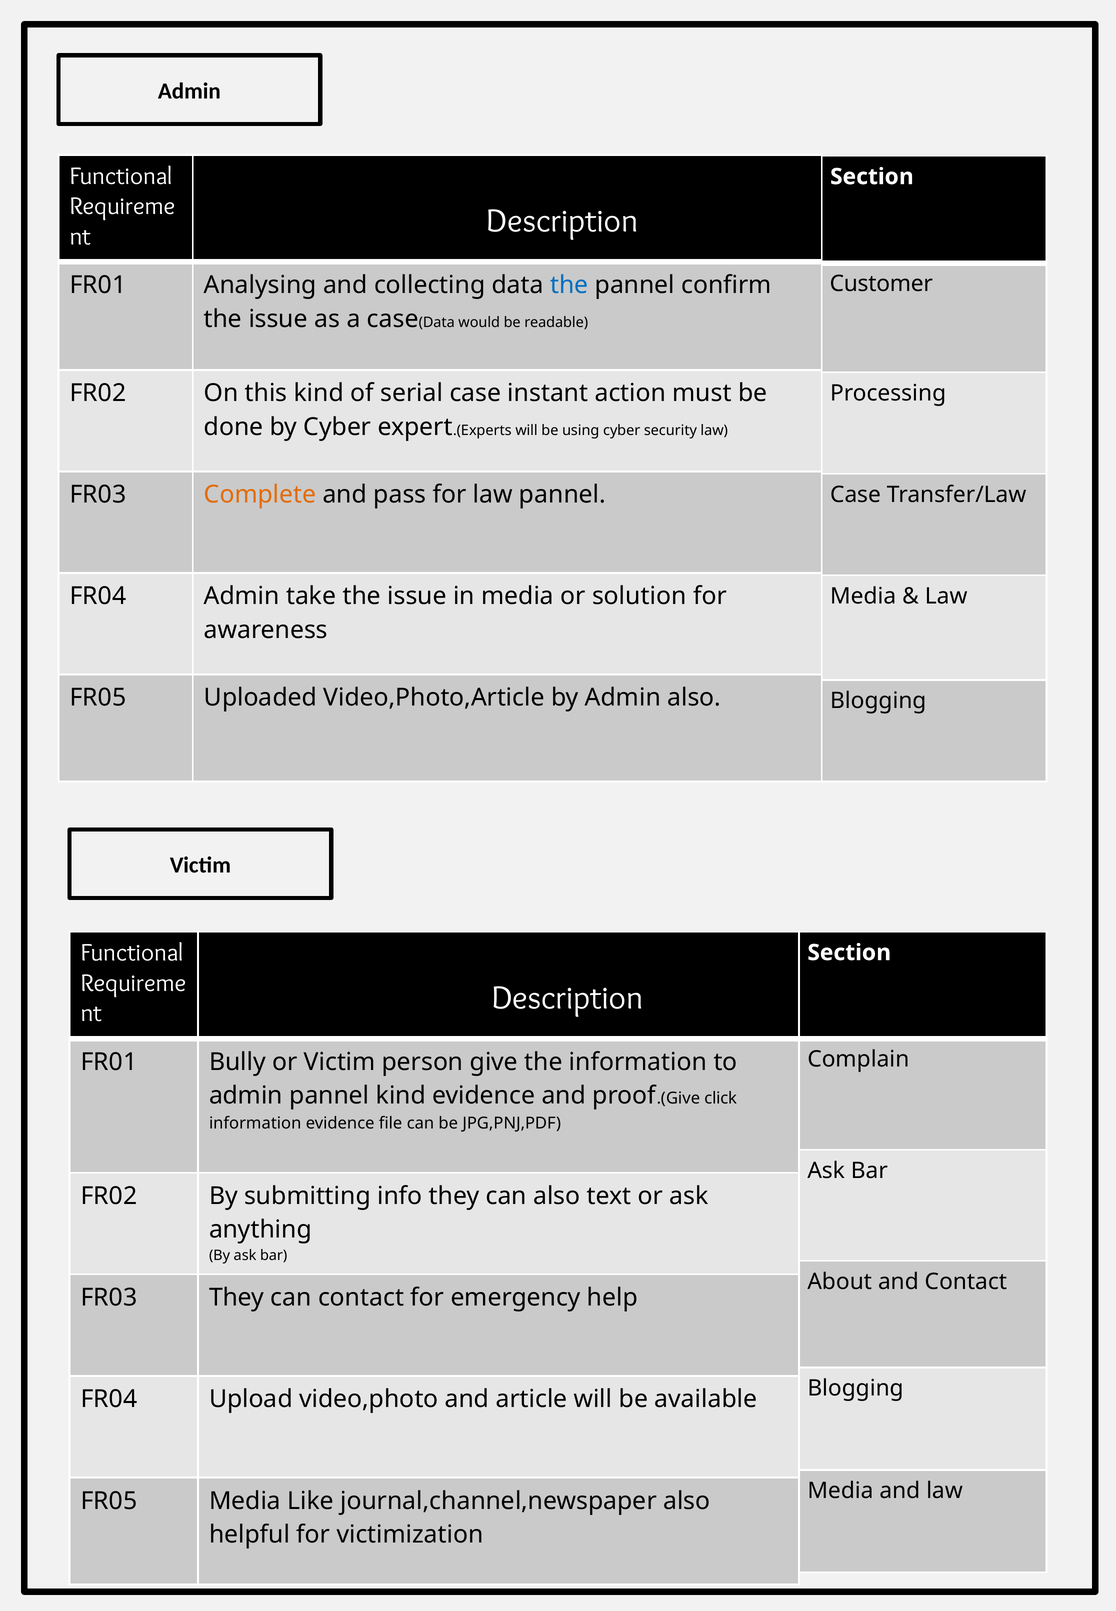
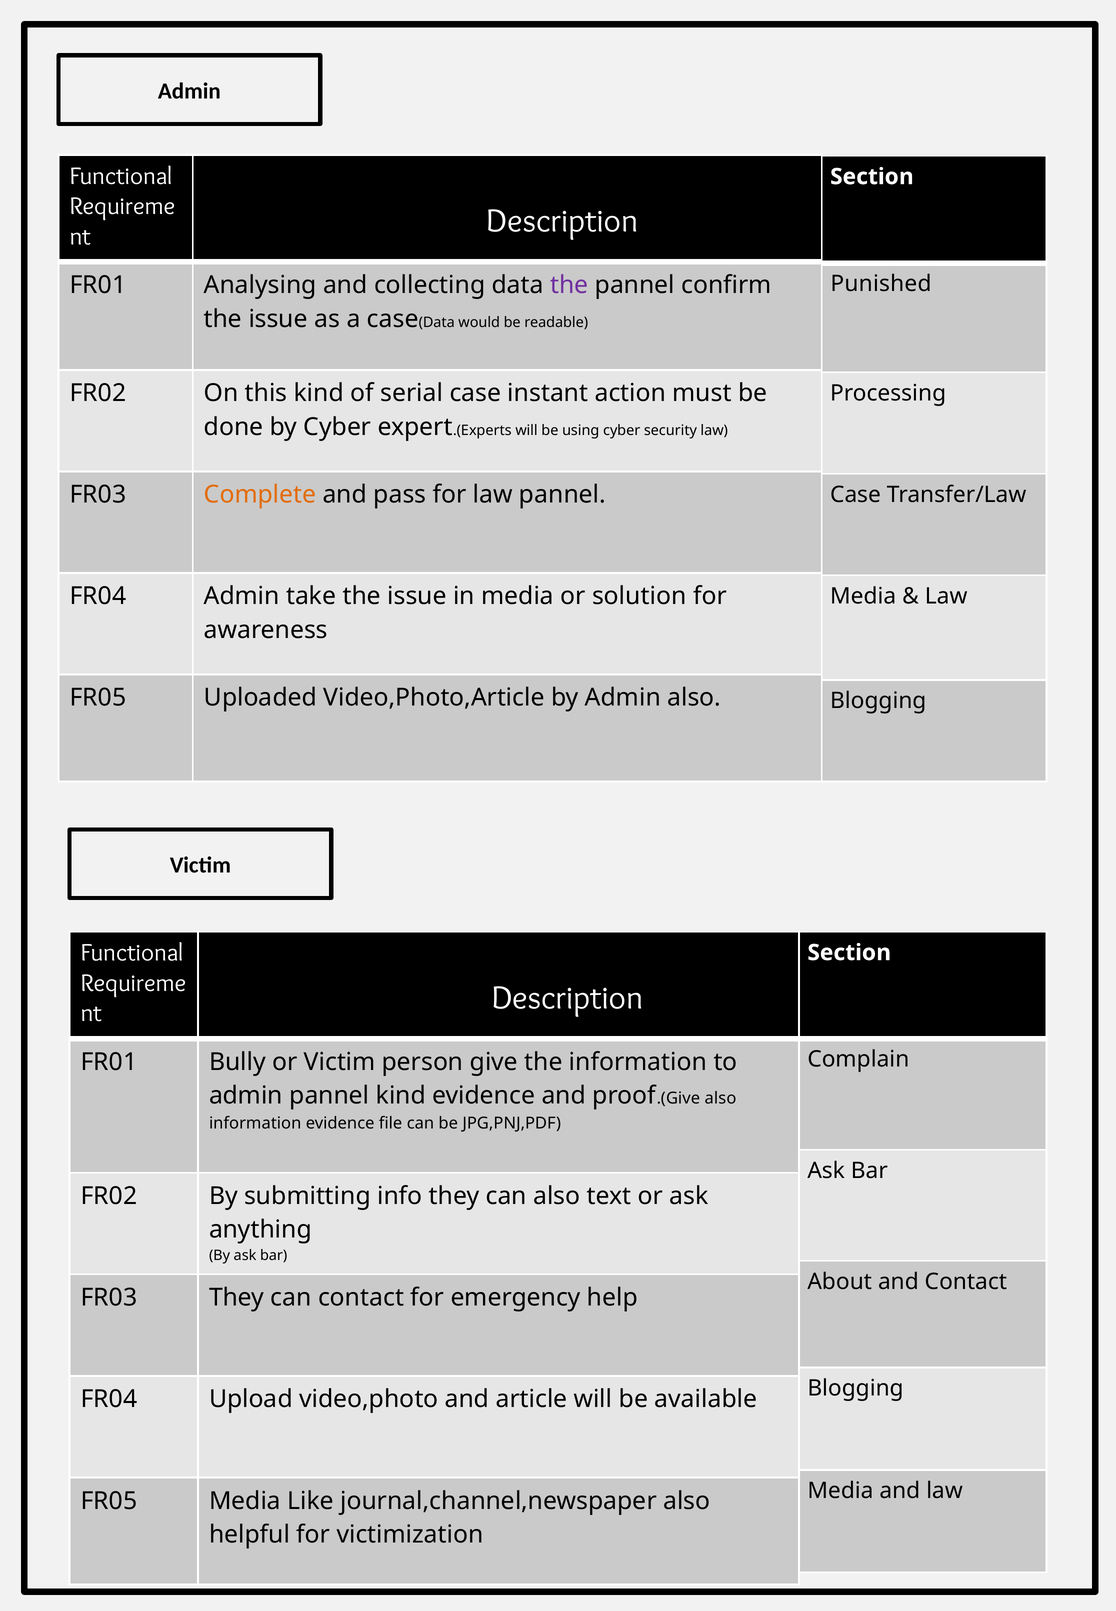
Customer: Customer -> Punished (881, 284)
the colour: blue -> purple (569, 285)
click: click -> also (720, 1099)
